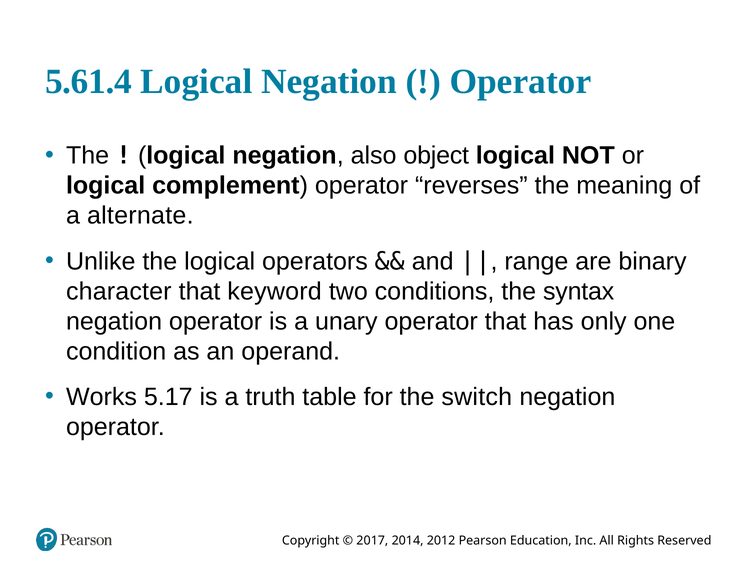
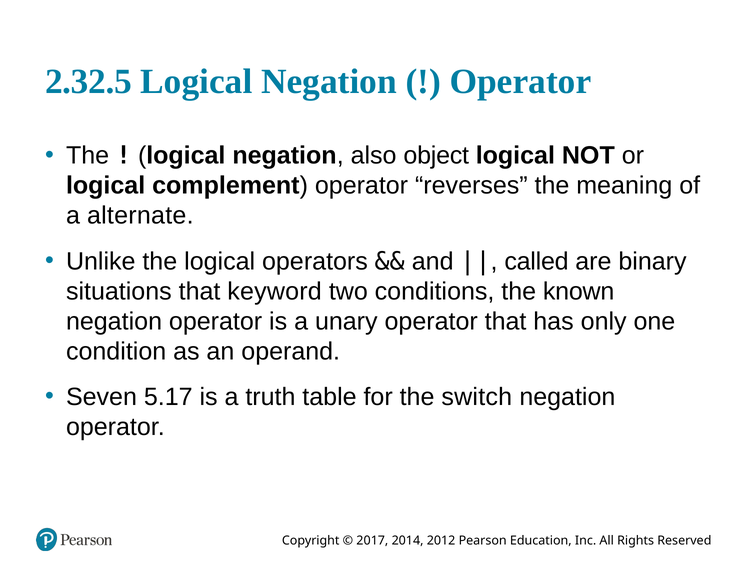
5.61.4: 5.61.4 -> 2.32.5 (89, 81)
range: range -> called (537, 261)
character: character -> situations (119, 292)
syntax: syntax -> known (579, 292)
Works: Works -> Seven (101, 397)
